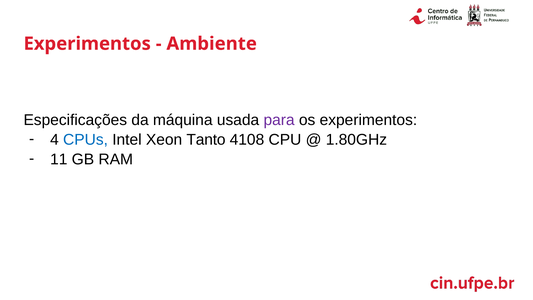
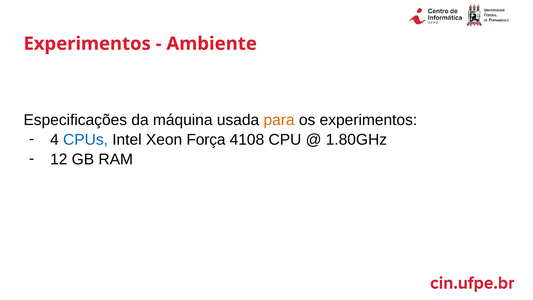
para colour: purple -> orange (279, 120)
Tanto: Tanto -> Força (206, 140)
11: 11 -> 12 (59, 159)
